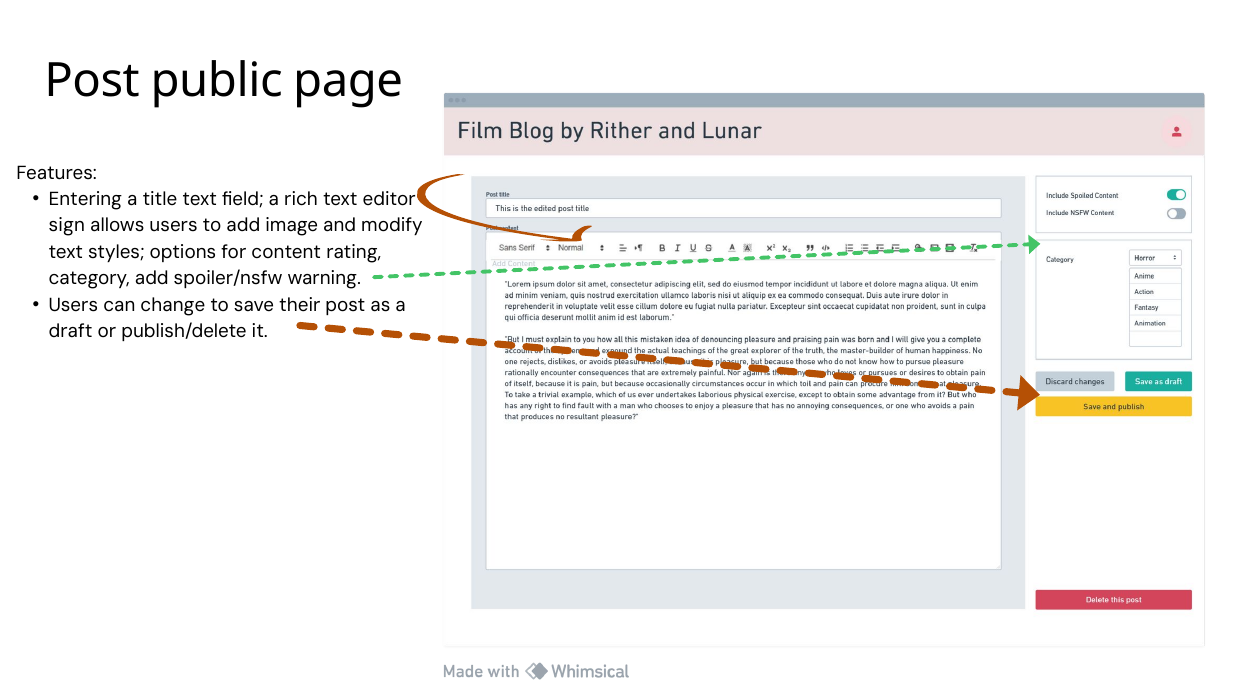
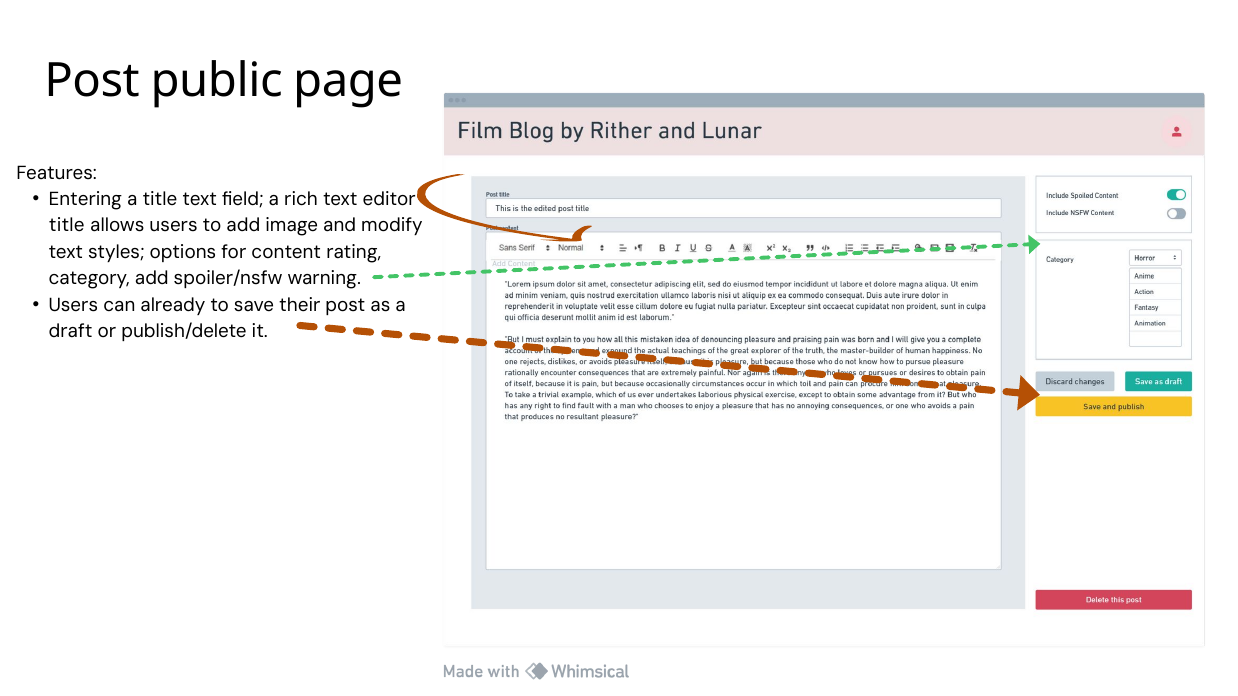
sign: sign -> title (67, 226)
change: change -> already (173, 305)
